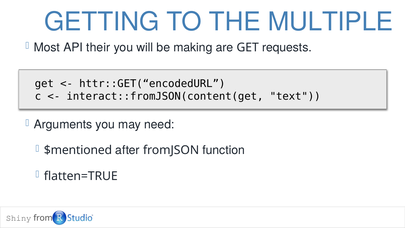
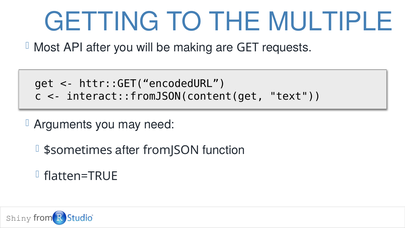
API their: their -> after (98, 47)
$mentioned: $mentioned -> $sometimes (78, 150)
